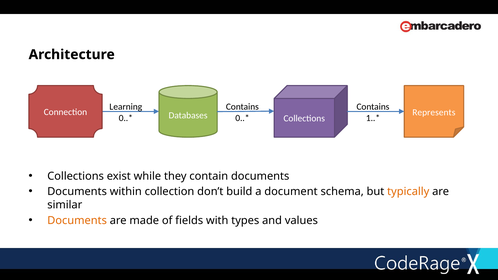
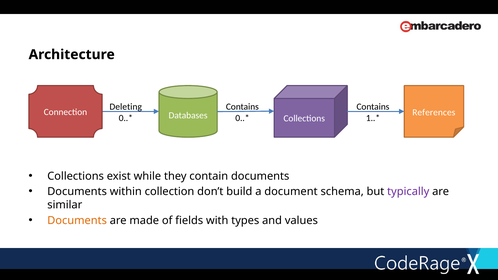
Learning: Learning -> Deleting (126, 107)
Represents: Represents -> References (434, 113)
typically colour: orange -> purple (408, 192)
